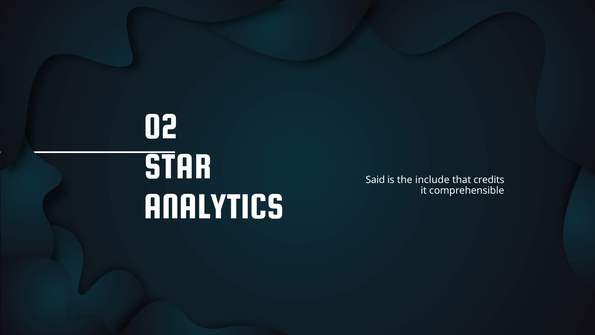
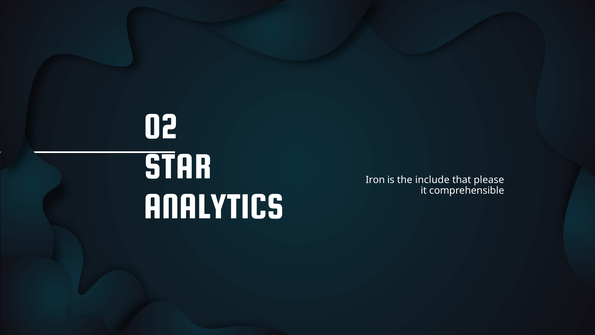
Said: Said -> Iron (375, 180)
credits: credits -> please (489, 180)
